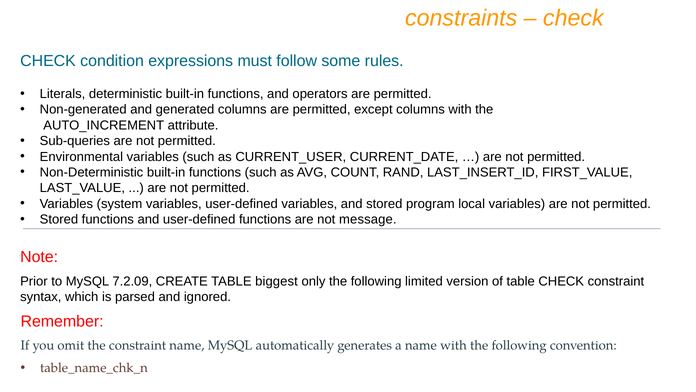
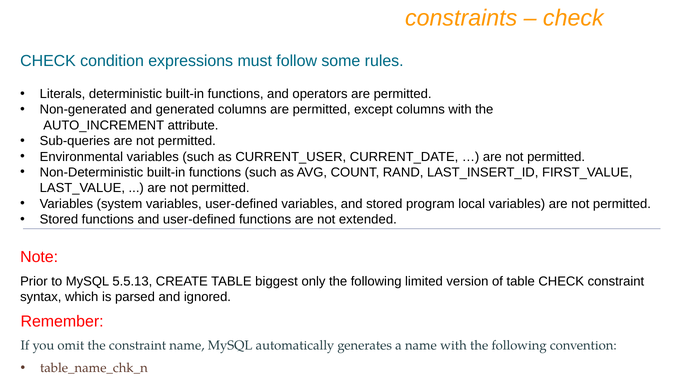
message: message -> extended (368, 219)
7.2.09: 7.2.09 -> 5.5.13 (132, 281)
